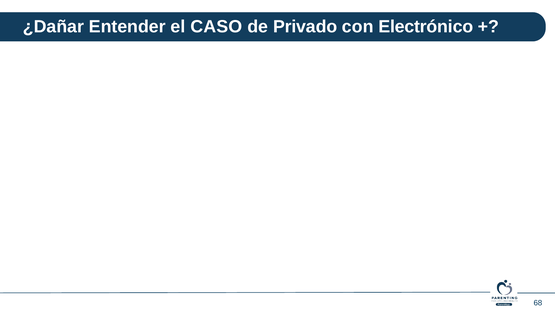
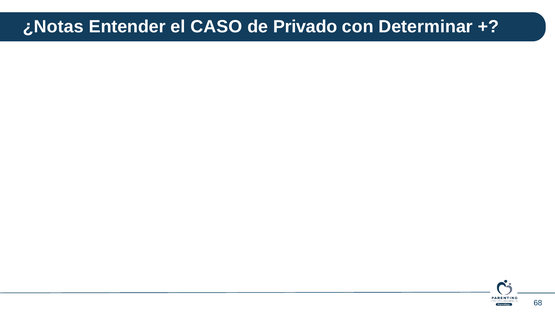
¿Dañar: ¿Dañar -> ¿Notas (53, 27)
Electrónico: Electrónico -> Determinar (426, 27)
